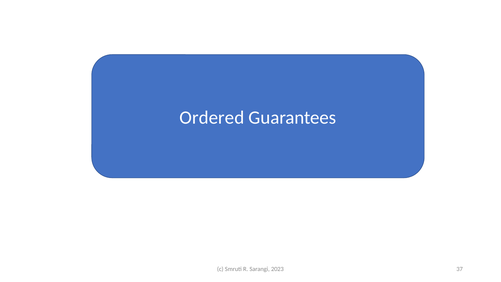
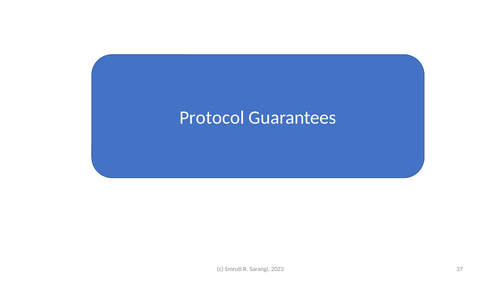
Ordered: Ordered -> Protocol (212, 117)
